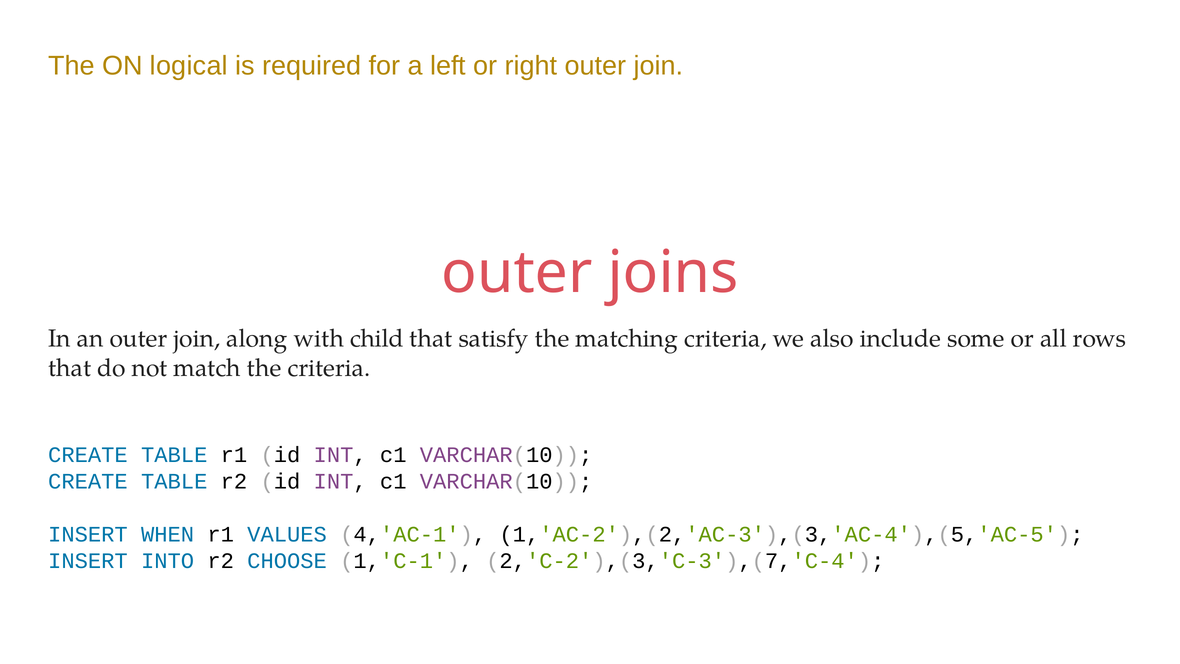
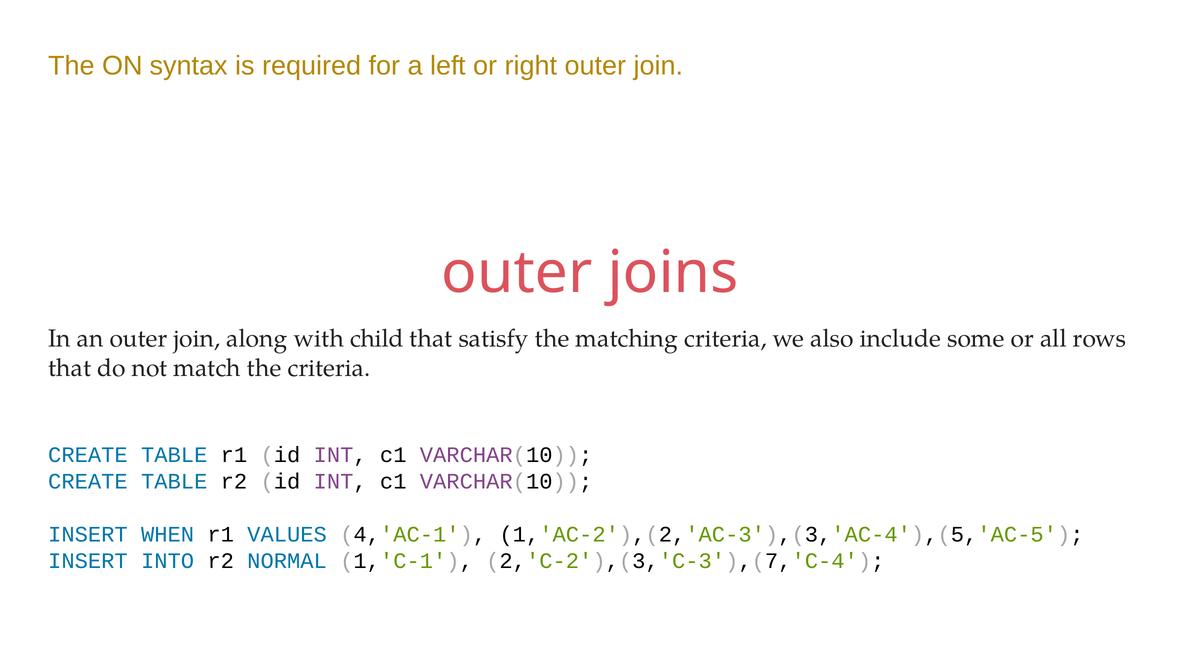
logical: logical -> syntax (189, 66)
CHOOSE: CHOOSE -> NORMAL (287, 561)
